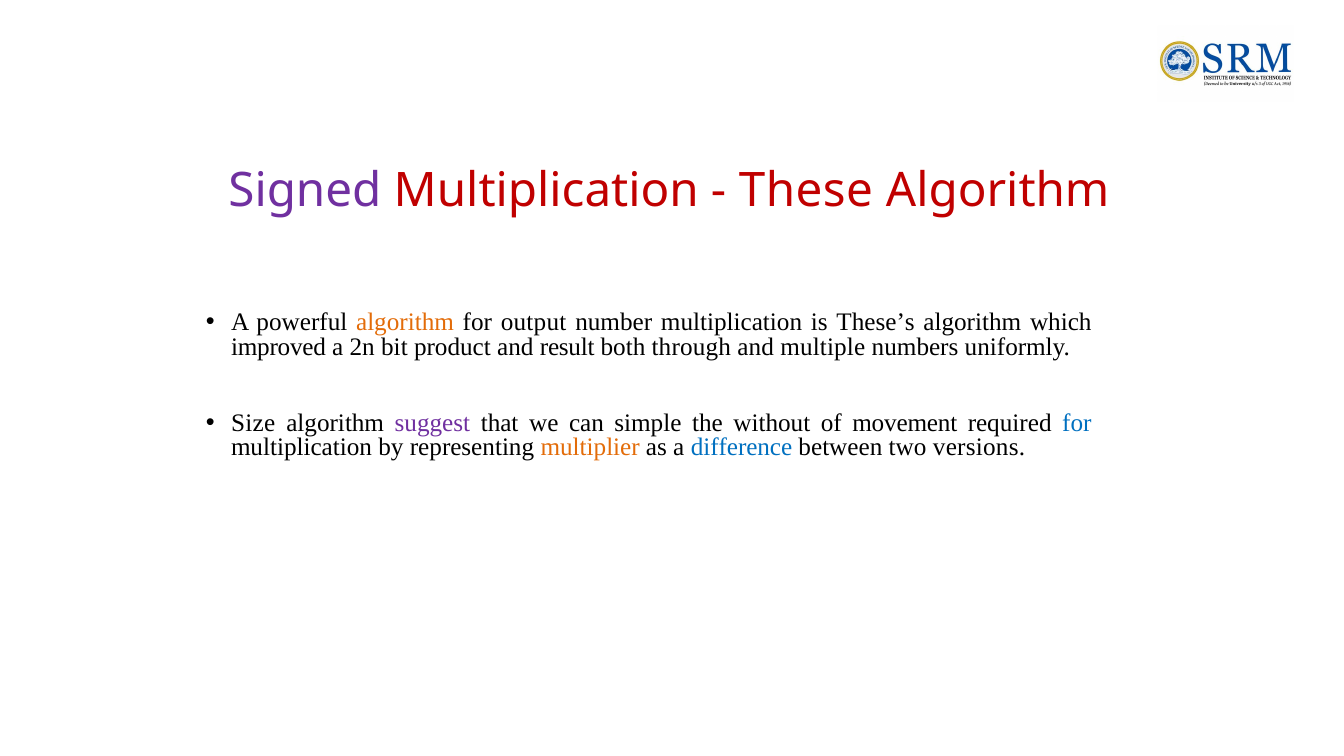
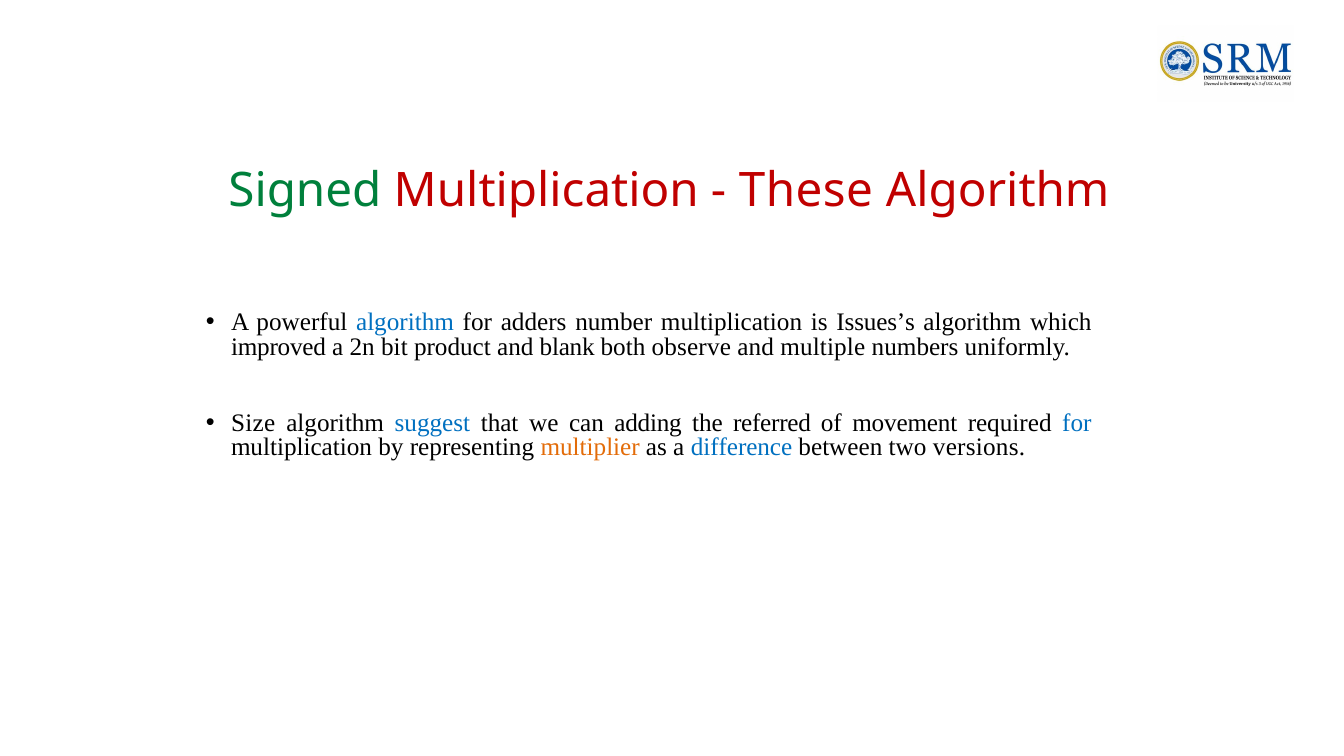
Signed colour: purple -> green (305, 191)
algorithm colour: orange -> blue (405, 323)
output: output -> adders (534, 323)
These’s: These’s -> Issues’s (876, 323)
result: result -> blank (567, 347)
through: through -> observe (691, 347)
suggest colour: purple -> blue (432, 423)
simple: simple -> adding (648, 423)
without: without -> referred (772, 423)
